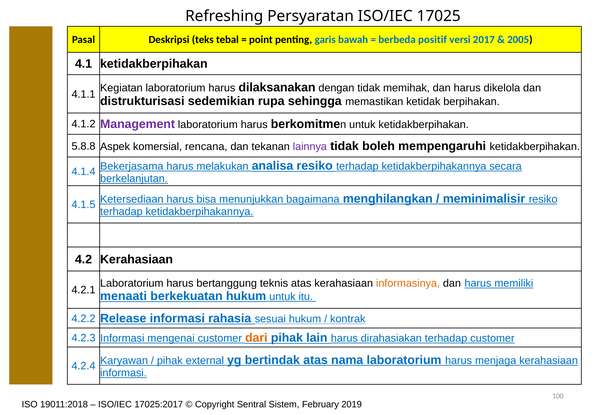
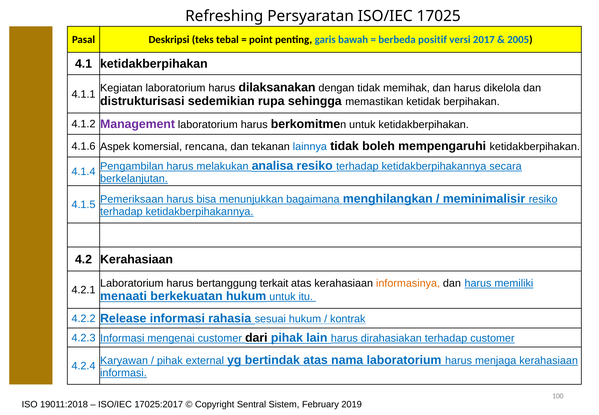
5.8.8: 5.8.8 -> 4.1.6 (84, 146)
lainnya colour: purple -> blue (310, 147)
Bekerjasama: Bekerjasama -> Pengambilan (132, 166)
Ketersediaan: Ketersediaan -> Pemeriksaan (132, 199)
teknis: teknis -> terkait (274, 283)
dari colour: orange -> black (256, 338)
